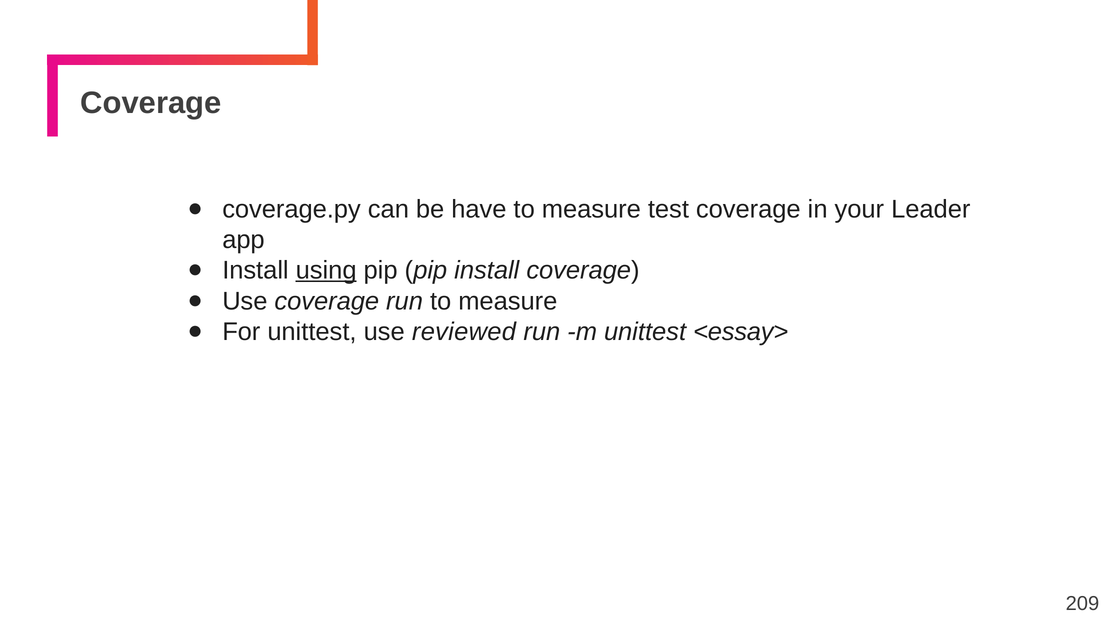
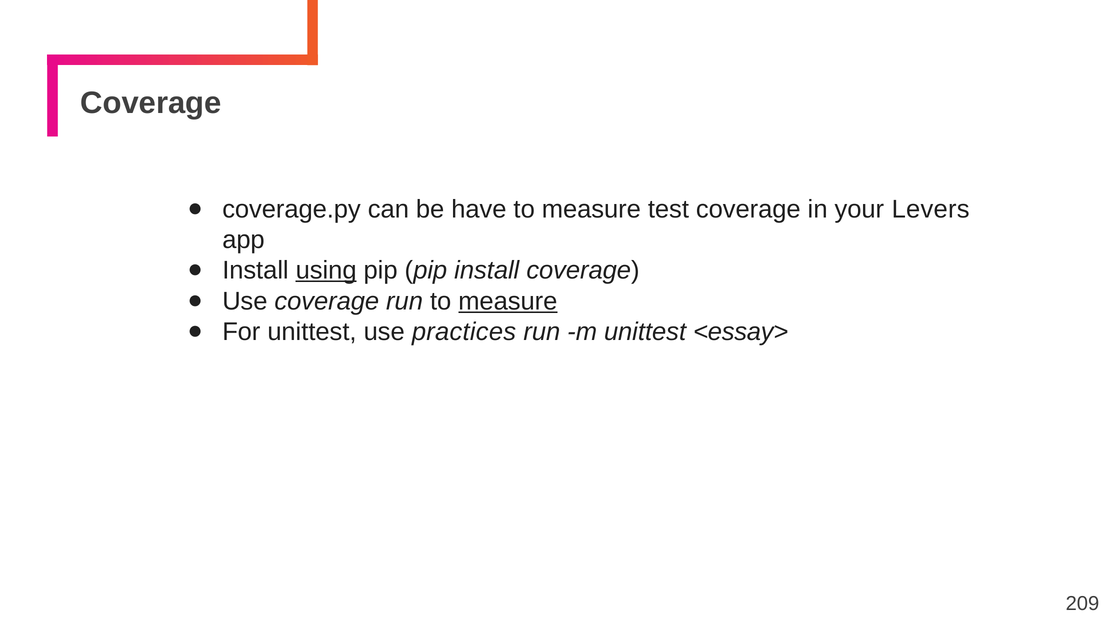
Leader: Leader -> Levers (931, 209)
measure underline: none -> present (508, 301)
reviewed: reviewed -> practices (464, 332)
